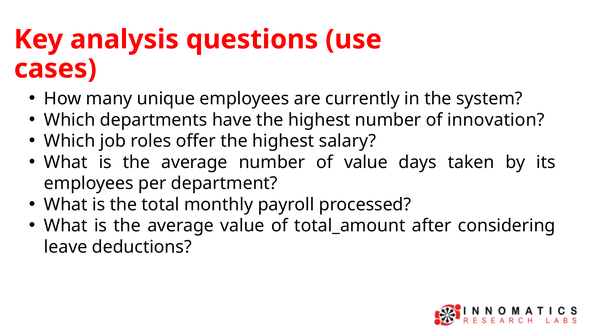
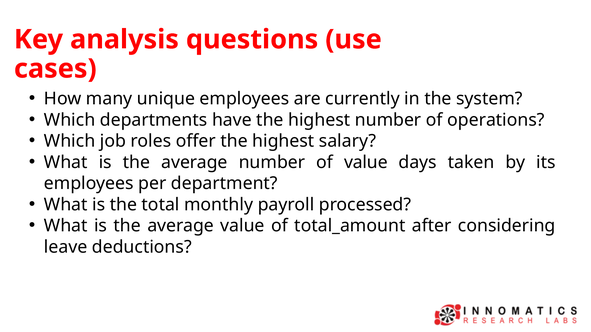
innovation: innovation -> operations (496, 120)
